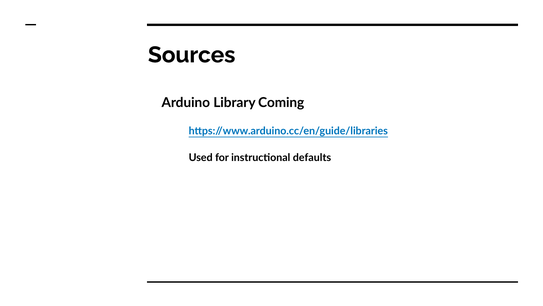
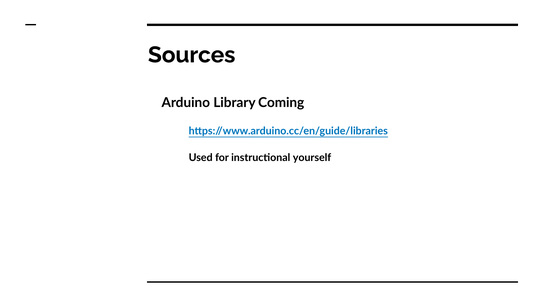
defaults: defaults -> yourself (312, 157)
